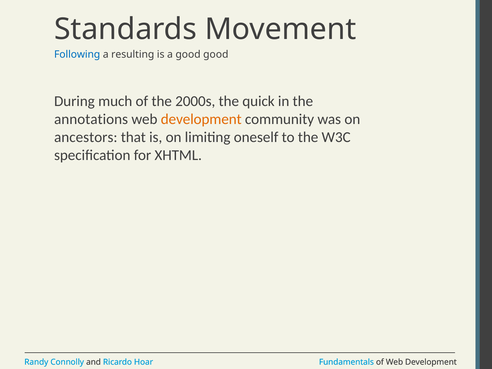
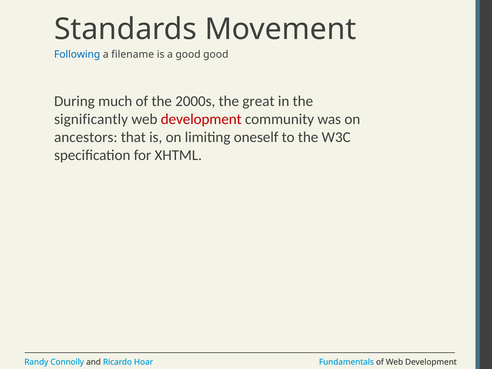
resulting: resulting -> filename (133, 54)
quick: quick -> great (258, 101)
annotations: annotations -> significantly (91, 119)
development colour: orange -> red (201, 119)
